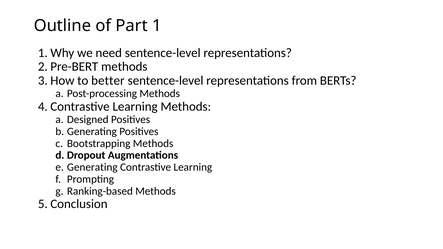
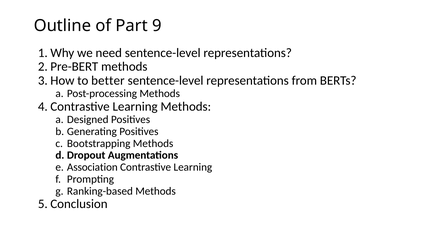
1: 1 -> 9 (157, 26)
Generating: Generating -> Association (92, 167)
